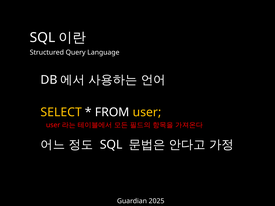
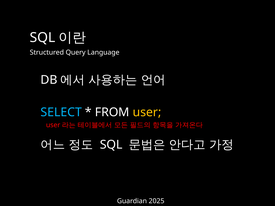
SELECT colour: yellow -> light blue (61, 112)
